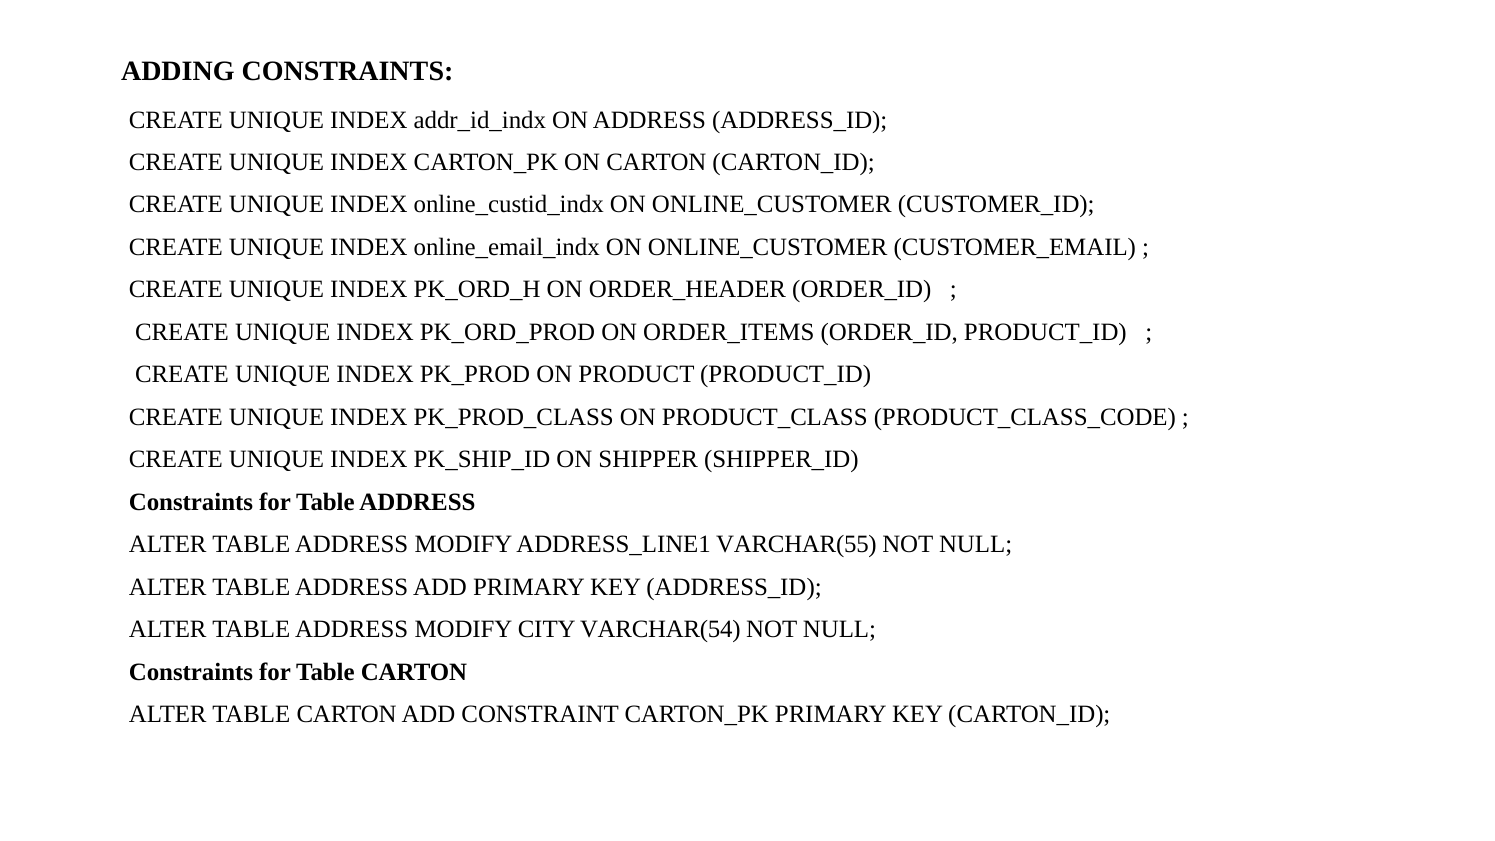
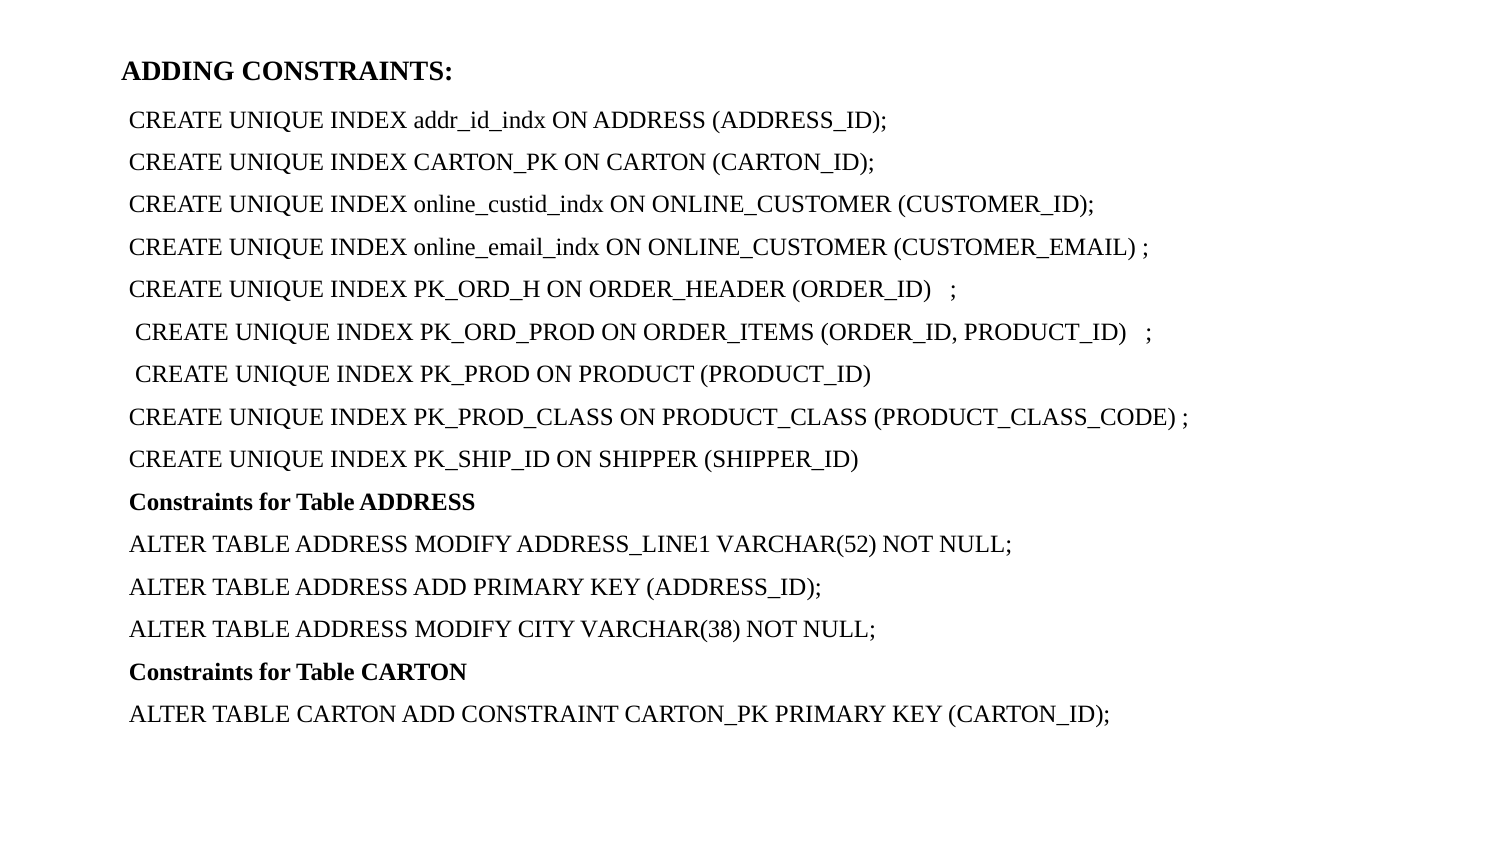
VARCHAR(55: VARCHAR(55 -> VARCHAR(52 (796, 544)
VARCHAR(54: VARCHAR(54 -> VARCHAR(38 (660, 629)
